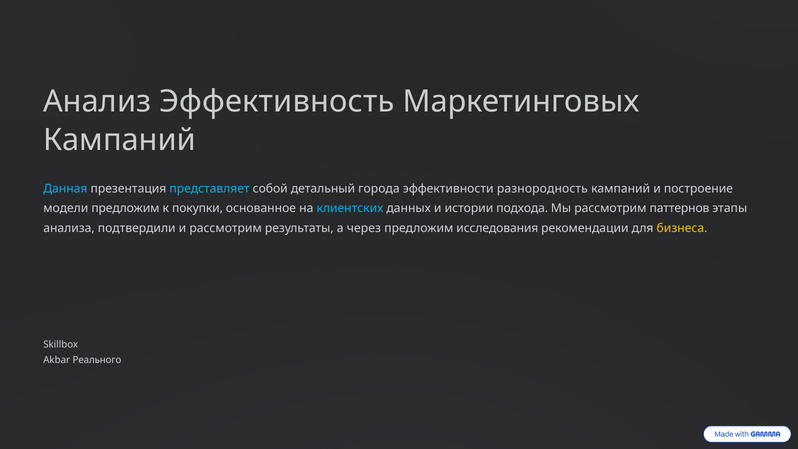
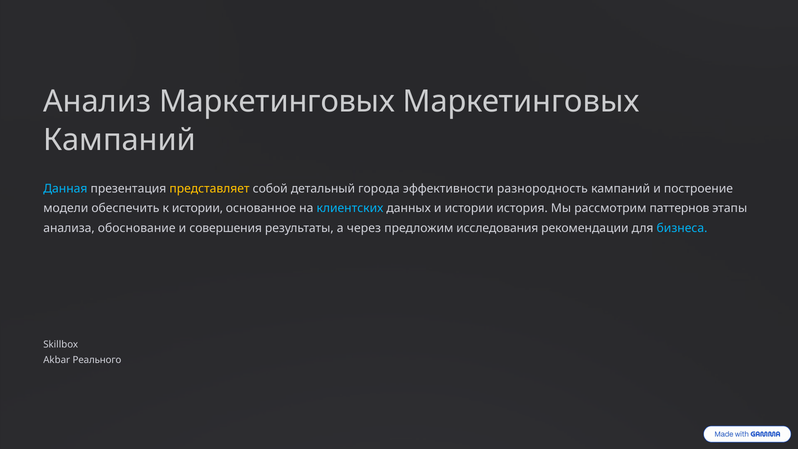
Анализ Эффективность: Эффективность -> Маркетинговых (277, 101)
представляет colour: light blue -> yellow (210, 189)
модели предложим: предложим -> обеспечить (125, 208)
к покупки: покупки -> истории (197, 208)
подхода: подхода -> история (522, 208)
подтвердили: подтвердили -> обоснование (137, 228)
и рассмотрим: рассмотрим -> совершения (226, 228)
бизнеса colour: yellow -> light blue (682, 228)
